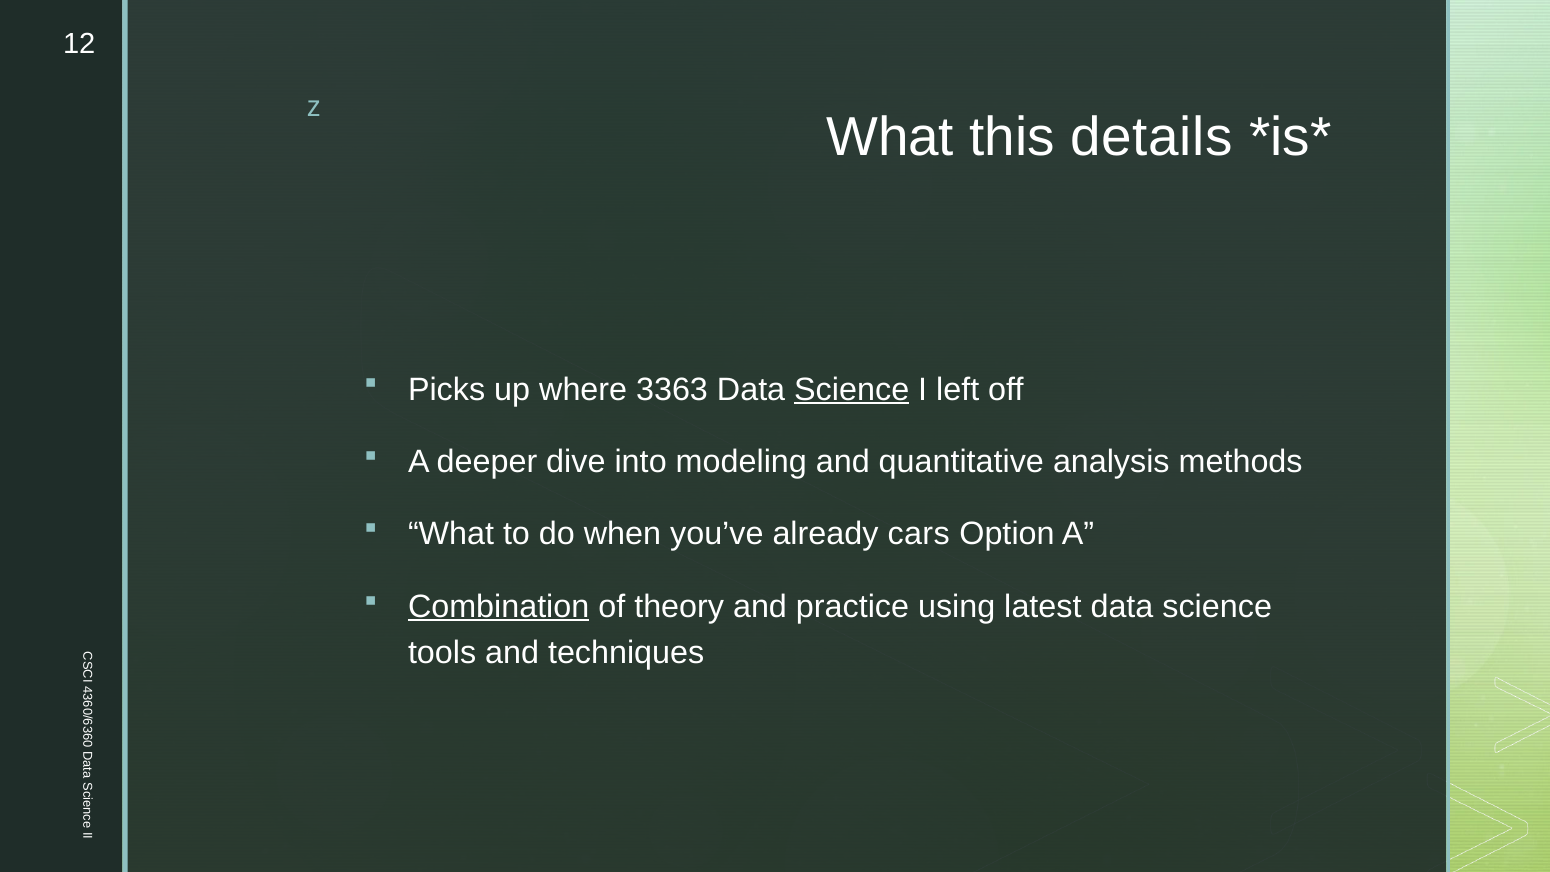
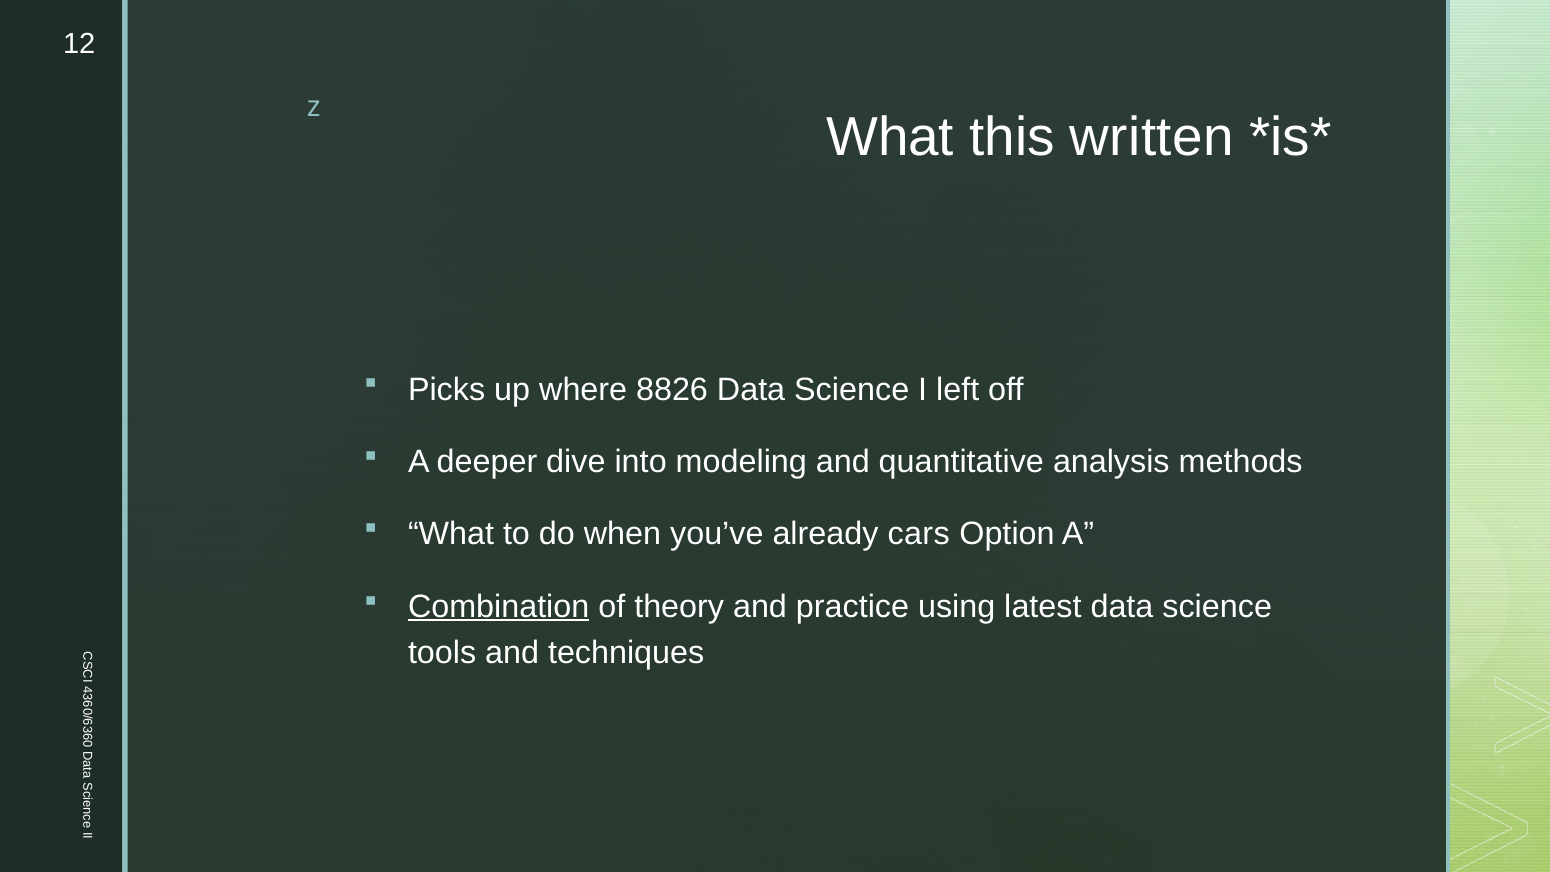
details: details -> written (1152, 138)
3363: 3363 -> 8826 (672, 389)
Science underline: present -> none (852, 389)
